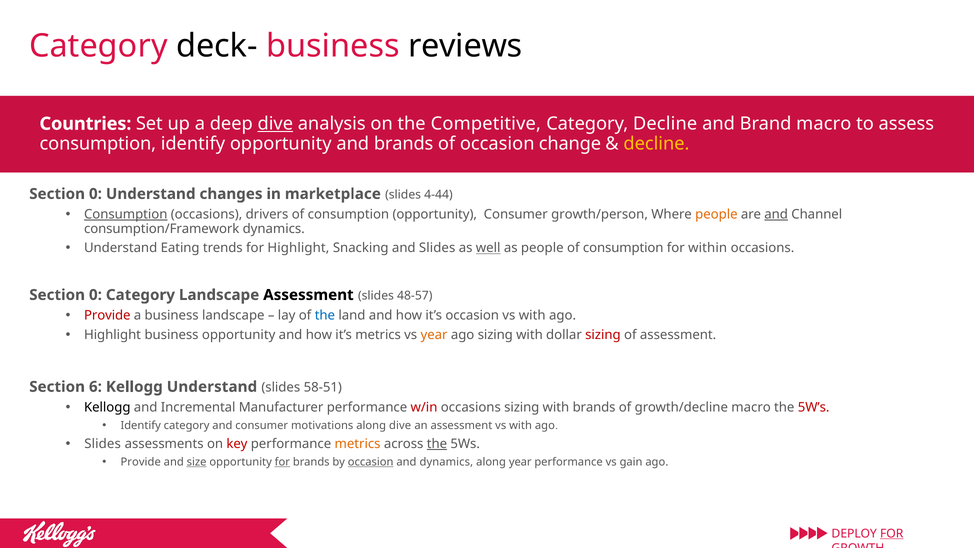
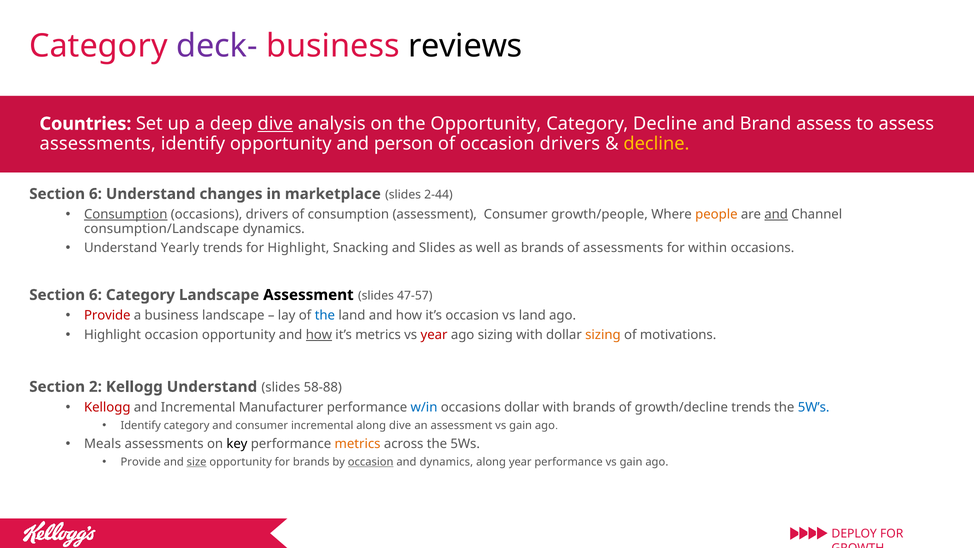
deck- colour: black -> purple (217, 46)
the Competitive: Competitive -> Opportunity (486, 124)
Brand macro: macro -> assess (824, 124)
consumption: consumption -> assessments (98, 143)
and brands: brands -> person (404, 143)
occasion change: change -> drivers (570, 143)
0: 0 -> 6 (95, 194)
4-44: 4-44 -> 2-44 (438, 195)
consumption opportunity: opportunity -> assessment (435, 214)
growth/person: growth/person -> growth/people (600, 214)
consumption/Framework: consumption/Framework -> consumption/Landscape (162, 229)
Eating: Eating -> Yearly (180, 248)
well underline: present -> none (488, 248)
as people: people -> brands (542, 248)
consumption: consumption -> assessments (623, 248)
0: 0 -> 6 (95, 295)
48-57: 48-57 -> 47-57 (415, 296)
with: with -> land (532, 315)
Highlight business: business -> occasion (172, 335)
how underline: none -> present (319, 335)
year colour: orange -> red (434, 335)
sizing colour: red -> orange (603, 335)
of assessment: assessment -> motivations (678, 335)
6: 6 -> 2 (95, 387)
58-51: 58-51 -> 58-88 (323, 387)
Kellogg colour: black -> red (107, 407)
w/in colour: red -> blue (424, 407)
occasions sizing: sizing -> dollar (522, 407)
growth/decline macro: macro -> trends (751, 407)
5W’s colour: red -> blue (814, 407)
consumer motivations: motivations -> incremental (322, 425)
assessment vs with: with -> gain (521, 425)
Slides: Slides -> Meals (103, 444)
key colour: red -> black (237, 444)
the underline: present -> none (437, 444)
for underline: present -> none (282, 462)
FOR underline: present -> none (892, 533)
